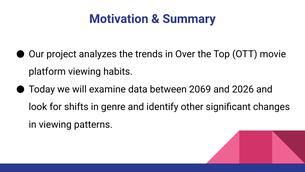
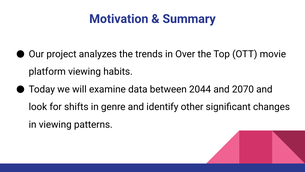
2069: 2069 -> 2044 (200, 89)
2026: 2026 -> 2070 (243, 89)
